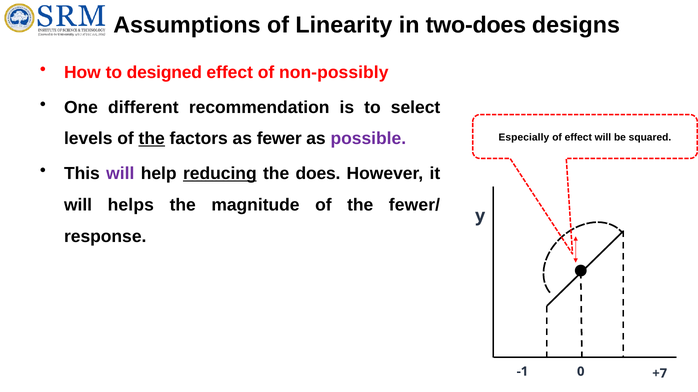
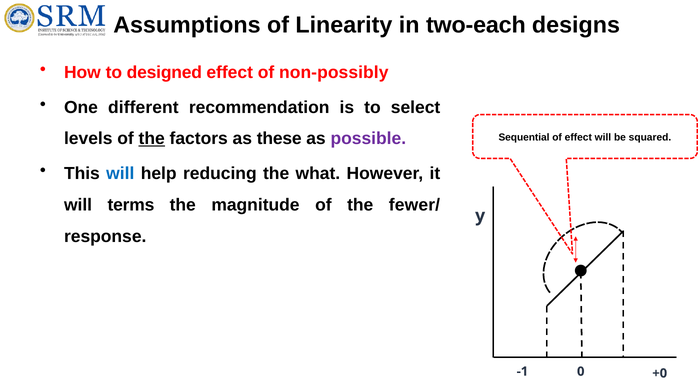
two-does: two-does -> two-each (476, 25)
fewer: fewer -> these (279, 139)
Especially: Especially -> Sequential (524, 137)
will colour: purple -> blue (120, 174)
reducing underline: present -> none (220, 174)
does: does -> what (318, 174)
helps: helps -> terms (131, 205)
+7: +7 -> +0 (660, 374)
